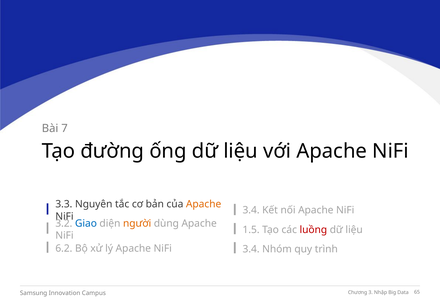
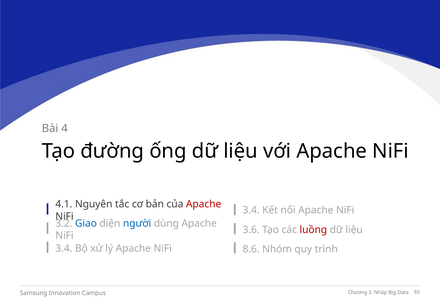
7: 7 -> 4 (65, 128)
3.3: 3.3 -> 4.1 (64, 204)
Apache colour: orange -> red (204, 204)
người colour: orange -> blue (137, 223)
1.5: 1.5 -> 3.6 (251, 230)
6.2: 6.2 -> 3.4 (64, 248)
3.4: 3.4 -> 8.6 (251, 249)
